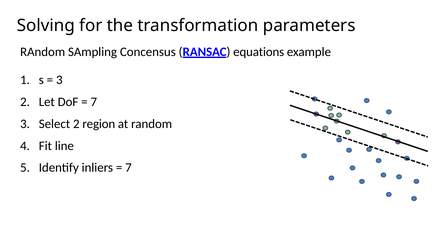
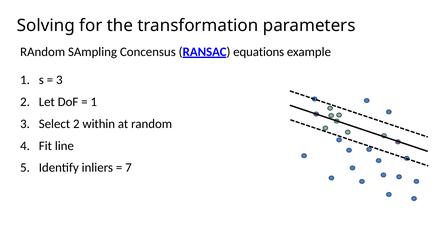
7: 7 -> 1 (94, 102)
region: region -> within (99, 124)
